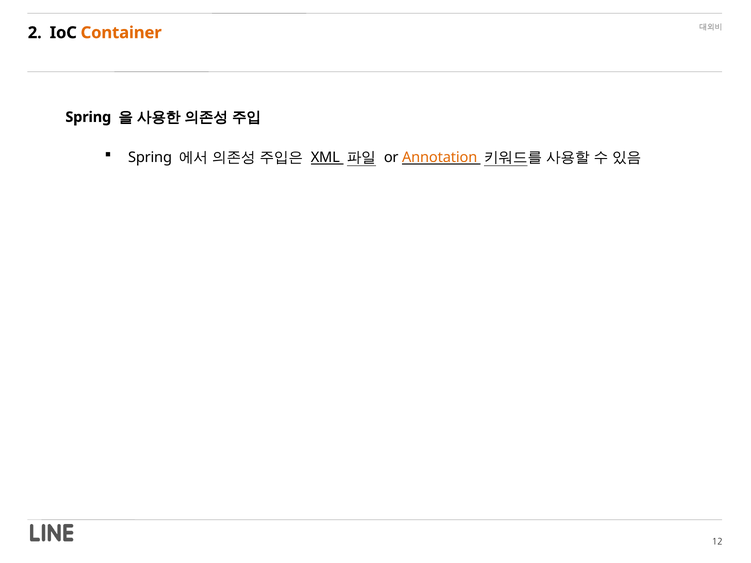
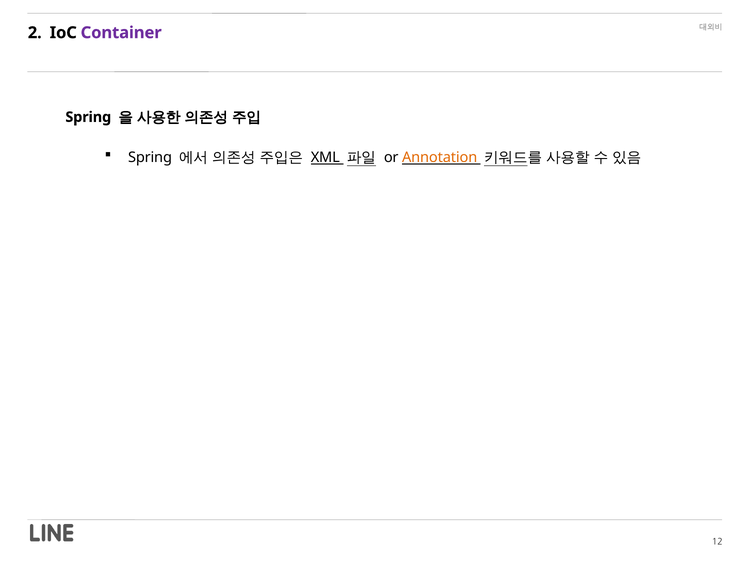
Container colour: orange -> purple (121, 33)
